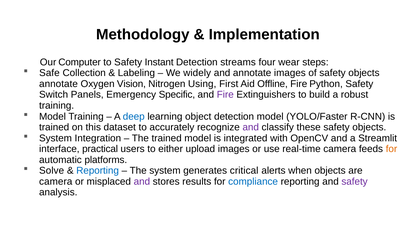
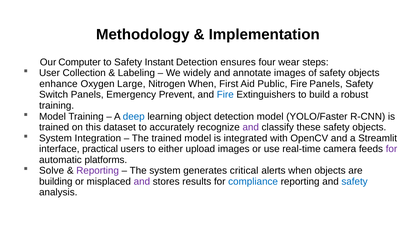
streams: streams -> ensures (238, 62)
Safe: Safe -> User (50, 73)
annotate: annotate -> enhance (58, 84)
Vision: Vision -> Large (131, 84)
Nitrogen Using: Using -> When (202, 84)
Offline: Offline -> Public (272, 84)
Fire Python: Python -> Panels (326, 84)
Specific: Specific -> Prevent (177, 95)
Fire colour: purple -> blue (225, 95)
for colour: orange -> purple (391, 149)
Reporting colour: blue -> purple (98, 171)
camera: camera -> building (56, 181)
safety colour: purple -> blue (355, 181)
